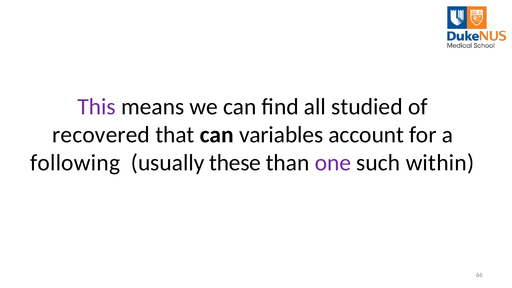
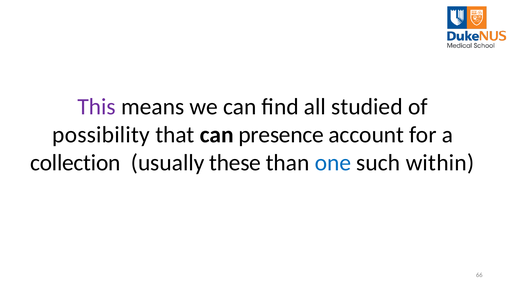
recovered: recovered -> possibility (101, 135)
variables: variables -> presence (281, 135)
following: following -> collection (75, 163)
one colour: purple -> blue (333, 163)
